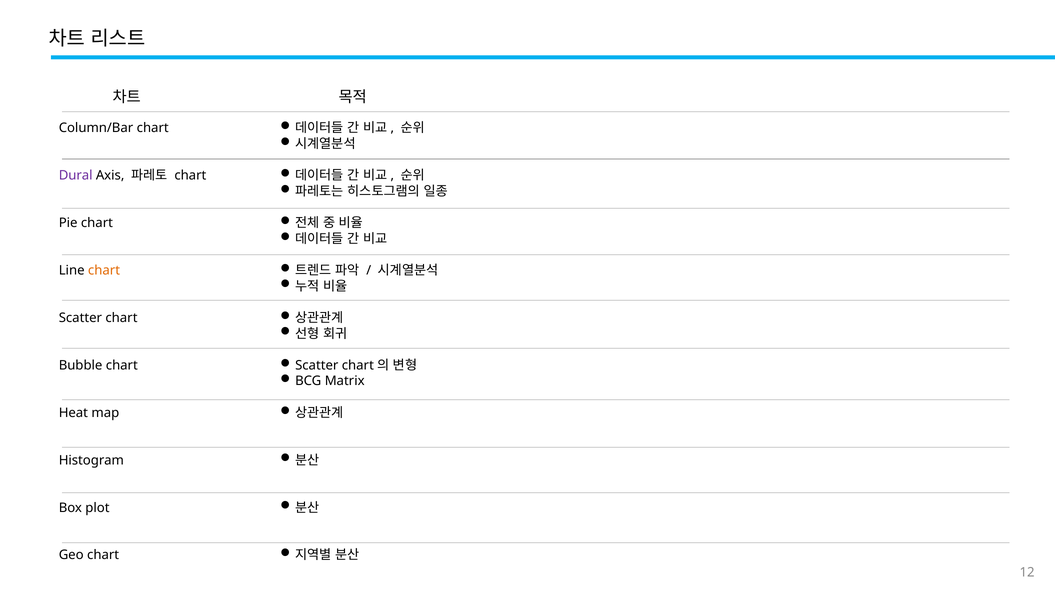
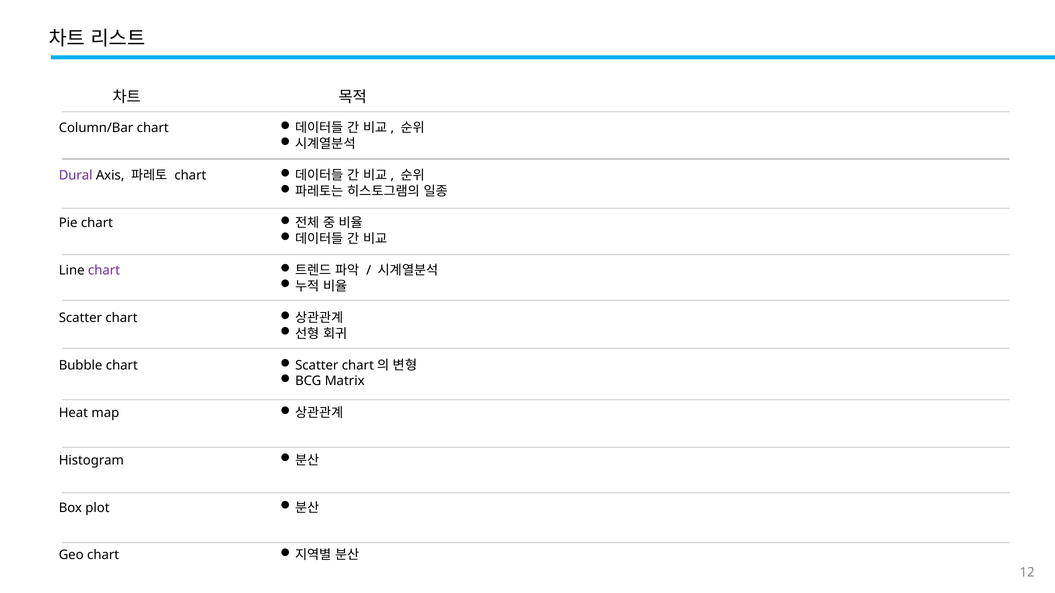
chart colour: orange -> purple (104, 271)
